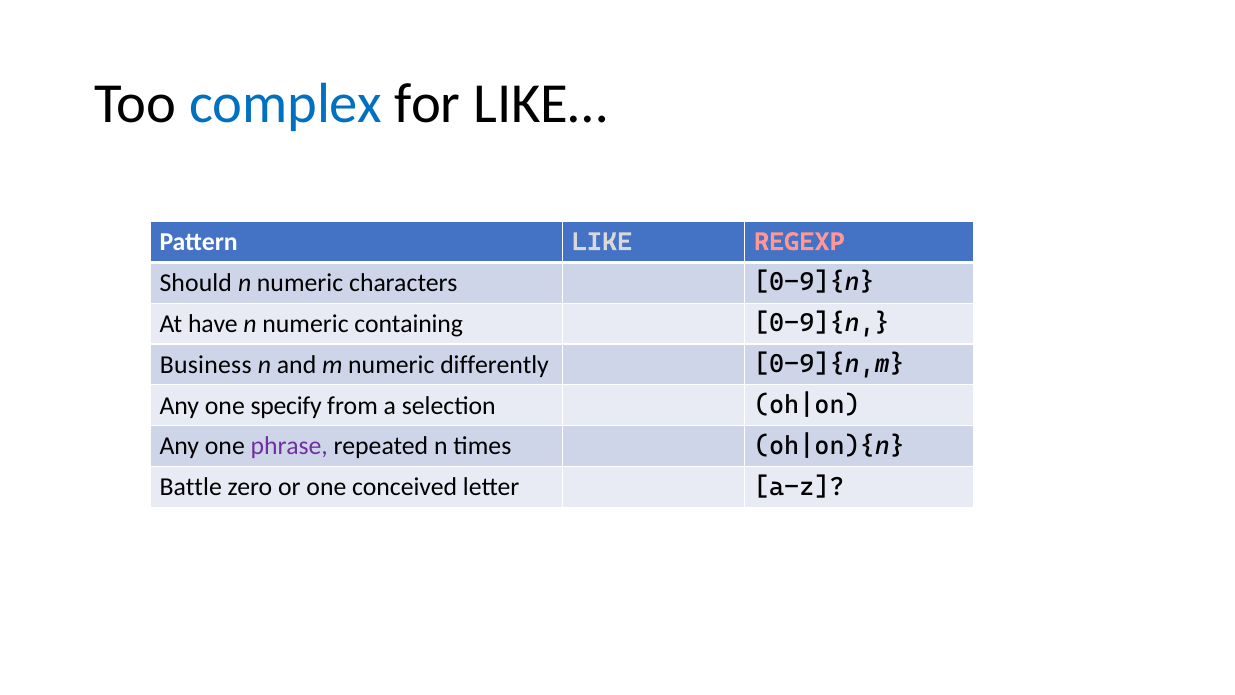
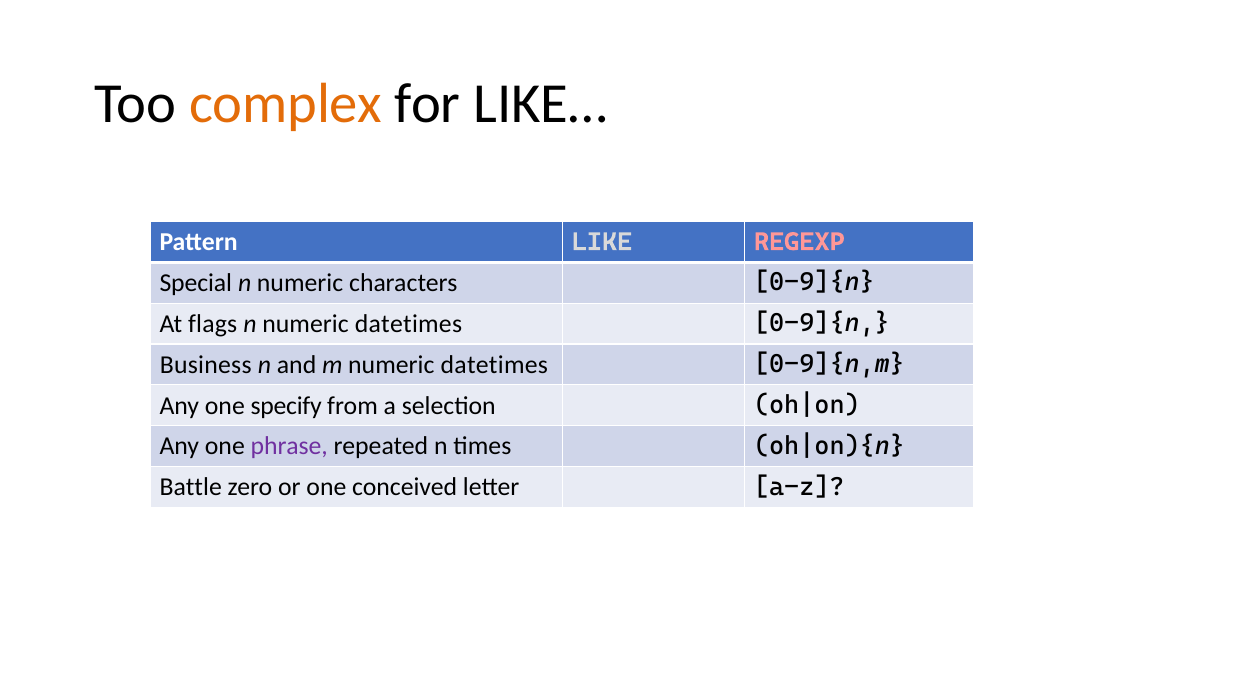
complex colour: blue -> orange (286, 104)
Should: Should -> Special (196, 283)
have: have -> flags (213, 324)
n numeric containing: containing -> datetimes (408, 324)
m numeric differently: differently -> datetimes (494, 365)
